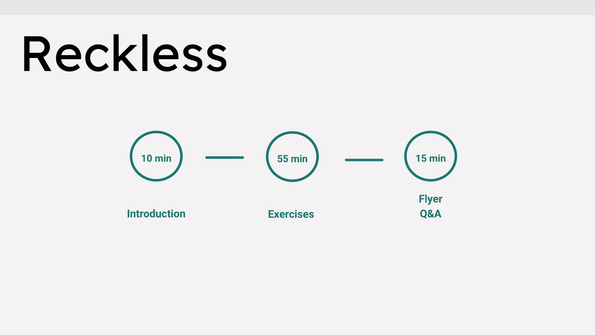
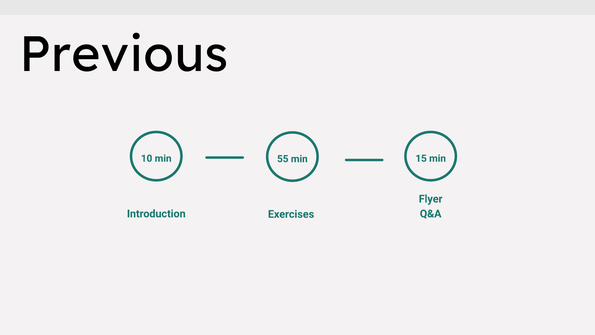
Reckless: Reckless -> Previous (124, 55)
